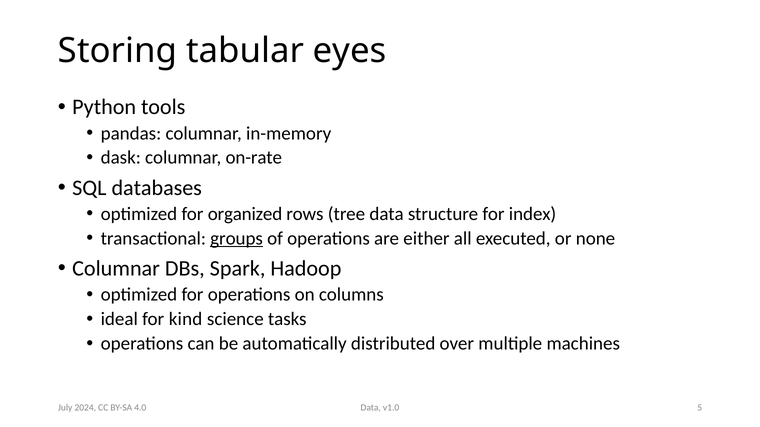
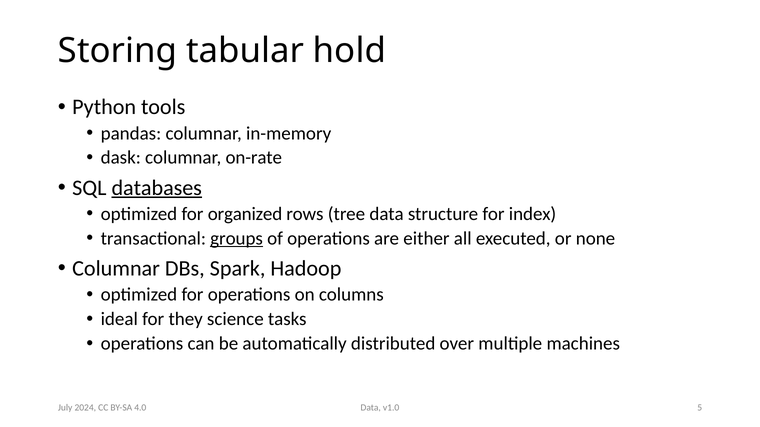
eyes: eyes -> hold (349, 51)
databases underline: none -> present (157, 188)
kind: kind -> they (186, 319)
